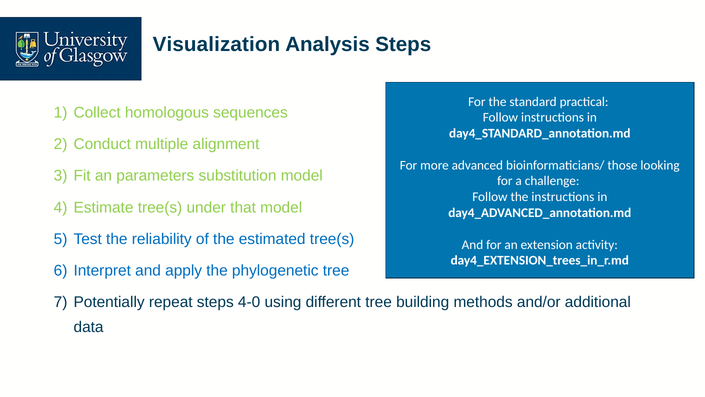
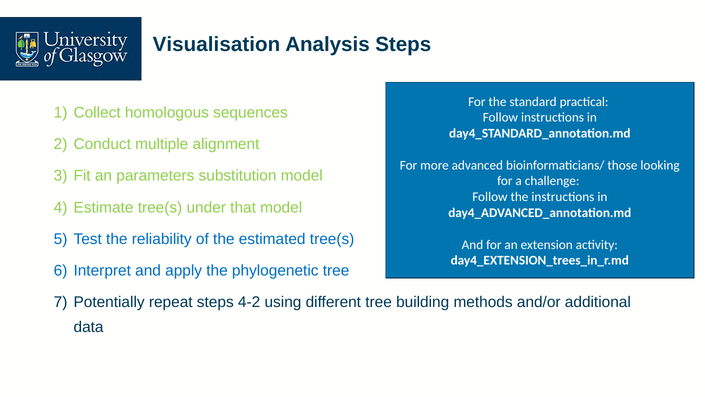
Visualization: Visualization -> Visualisation (216, 44)
4-0: 4-0 -> 4-2 (249, 302)
